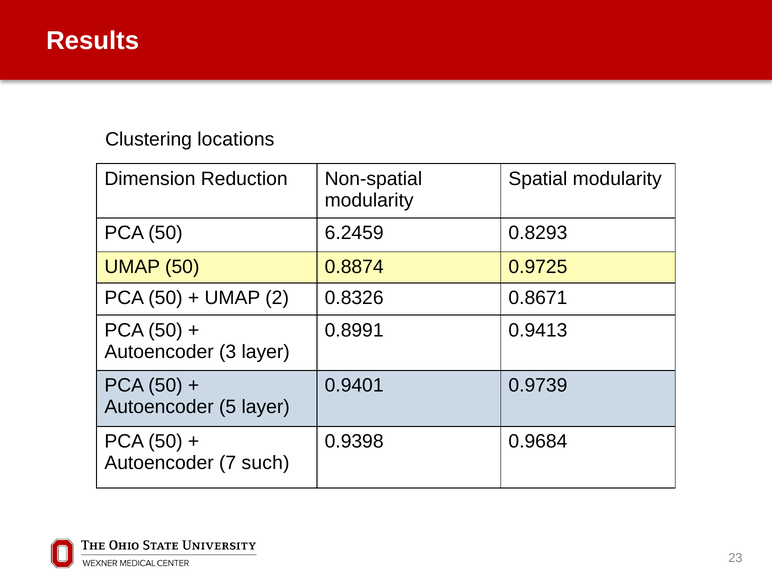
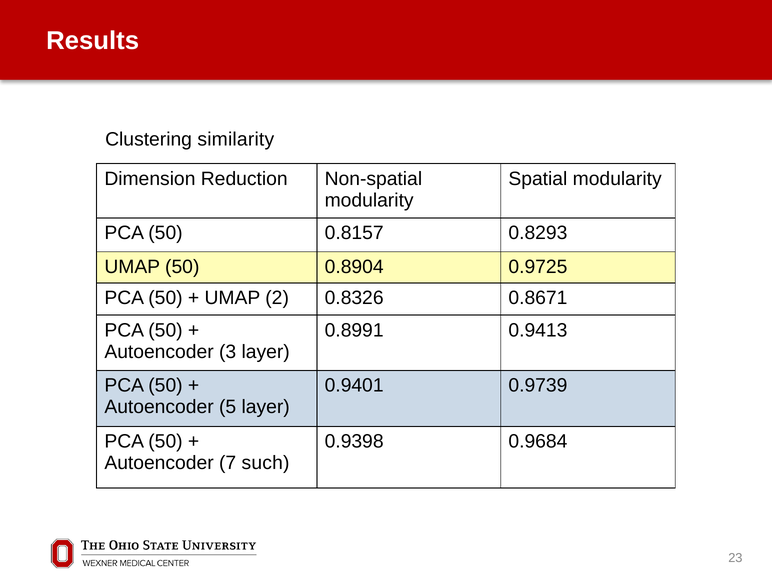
locations: locations -> similarity (236, 139)
6.2459: 6.2459 -> 0.8157 (354, 233)
0.8874: 0.8874 -> 0.8904 (354, 267)
